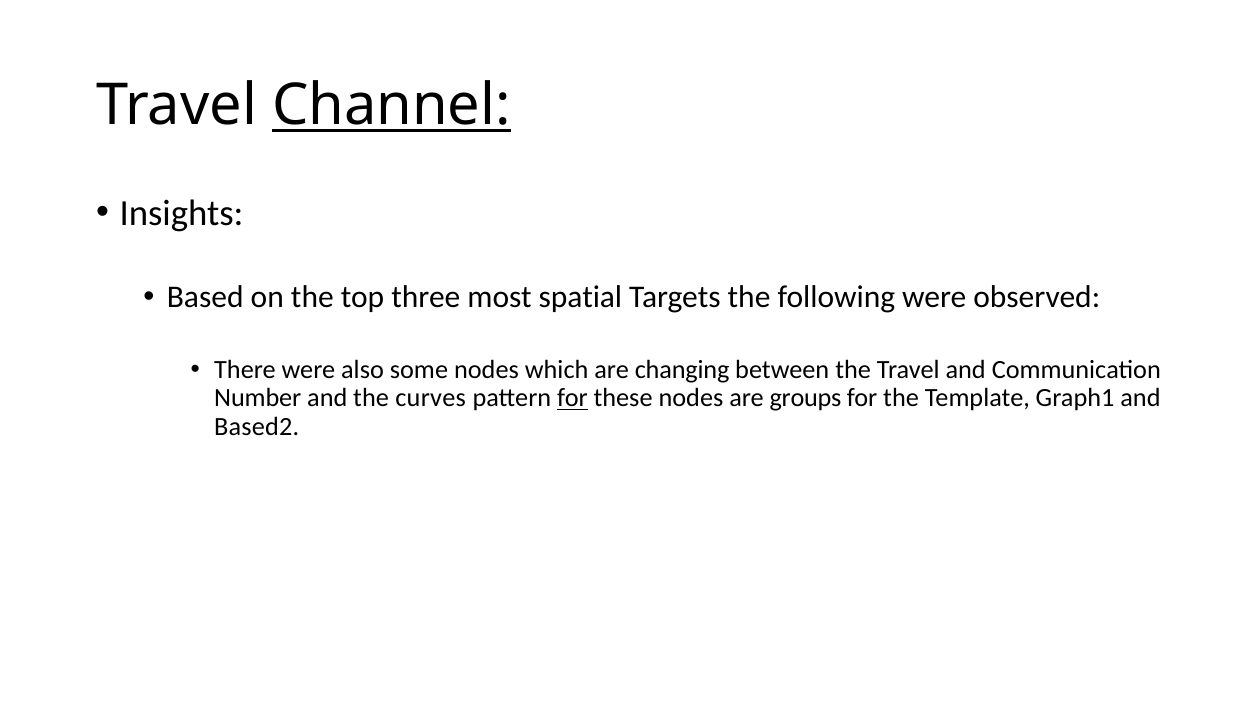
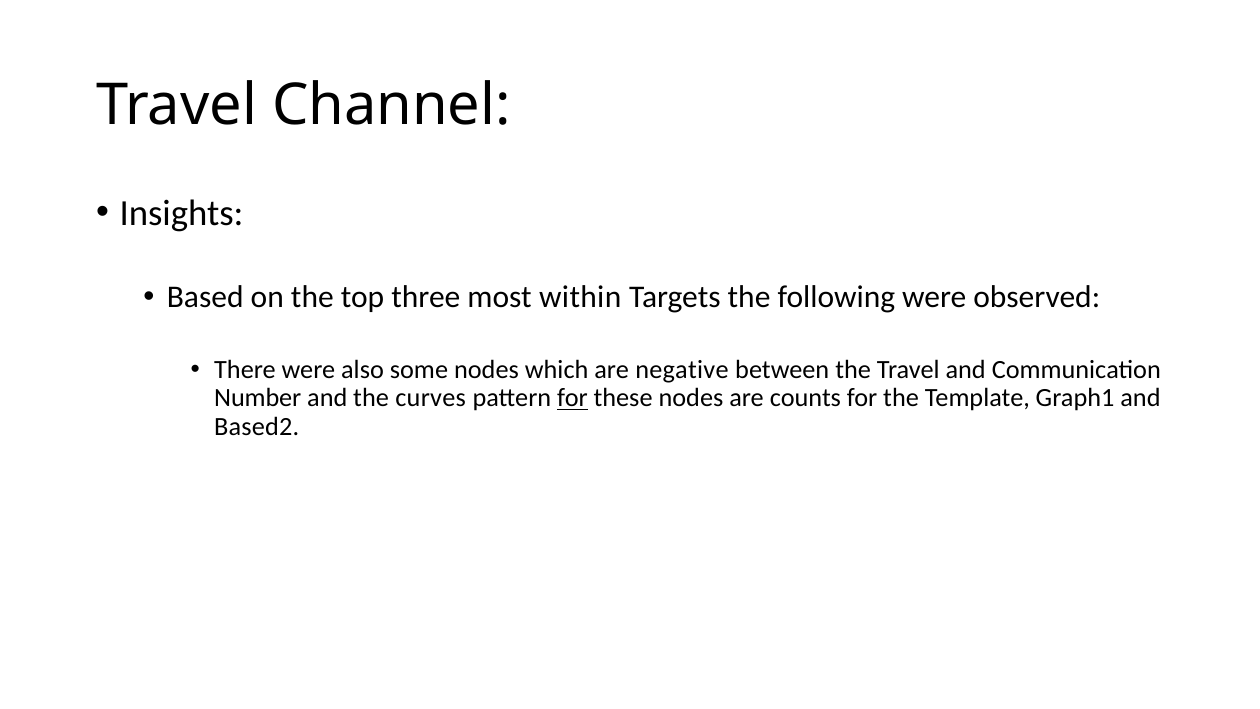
Channel underline: present -> none (391, 106)
spatial: spatial -> within (580, 297)
changing: changing -> negative (682, 370)
groups: groups -> counts (805, 398)
